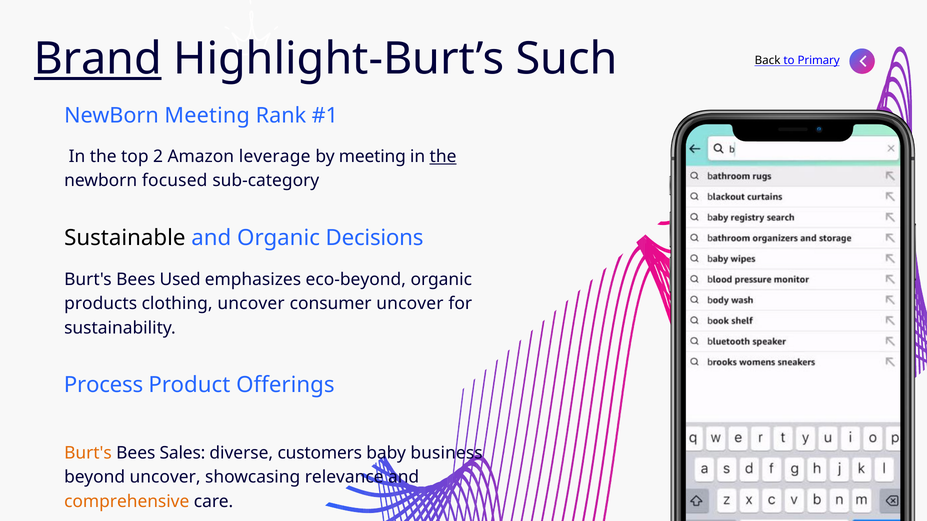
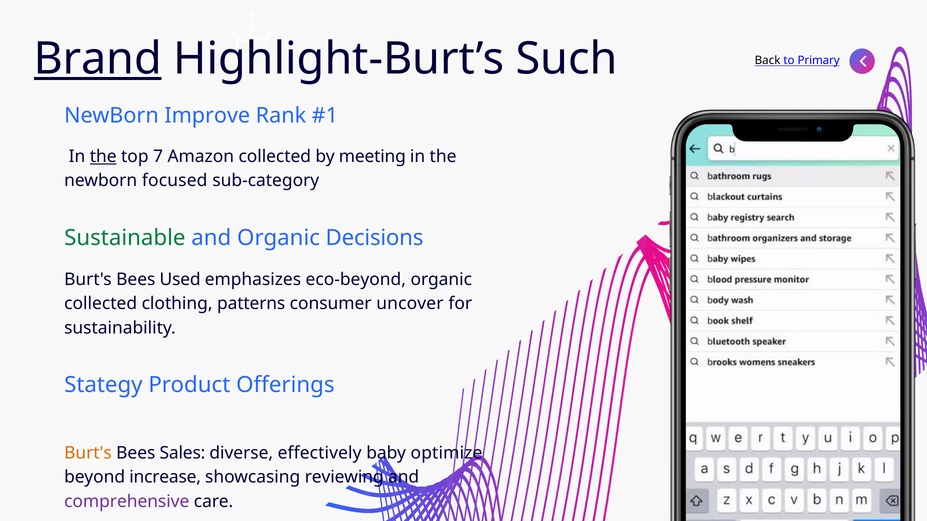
NewBorn Meeting: Meeting -> Improve (207, 116)
the underline: none -> present (103, 157)
2: 2 -> 7 (158, 157)
Amazon leverage: leverage -> collected (275, 157)
the underline: present -> none (443, 157)
Sustainable colour: black -> green (125, 238)
products: products -> collected (101, 304)
clothing uncover: uncover -> patterns (251, 304)
Process: Process -> Stategy (103, 385)
customers: customers -> effectively (320, 453)
business: business -> optimize (447, 453)
beyond uncover: uncover -> increase (165, 478)
relevance: relevance -> reviewing (344, 478)
comprehensive colour: orange -> purple (127, 502)
